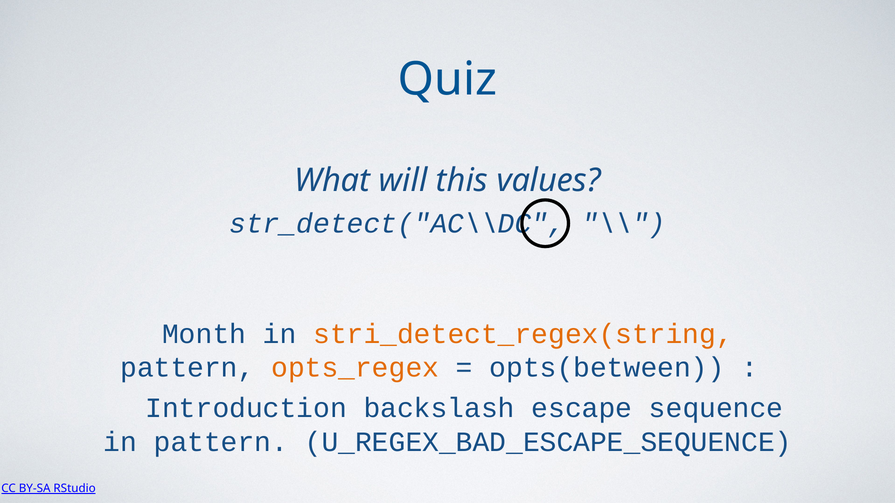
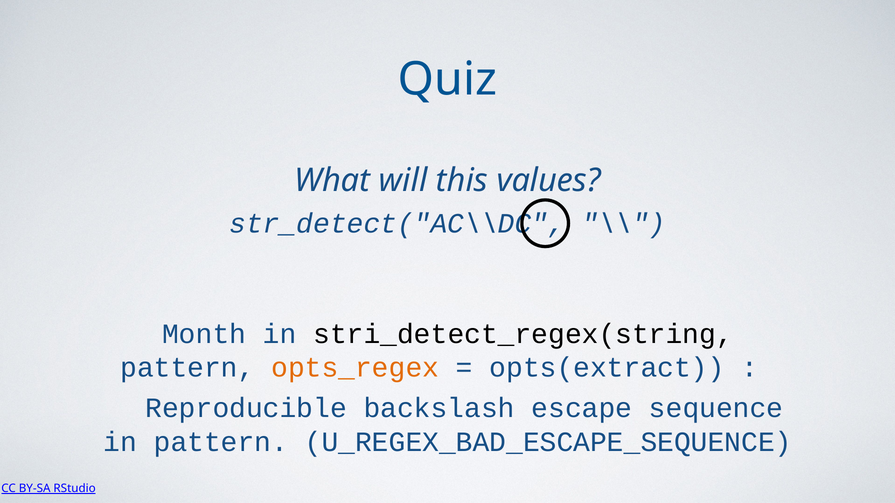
stri_detect_regex(string colour: orange -> black (523, 334)
opts(between: opts(between -> opts(extract (607, 368)
Introduction: Introduction -> Reproducible (246, 409)
